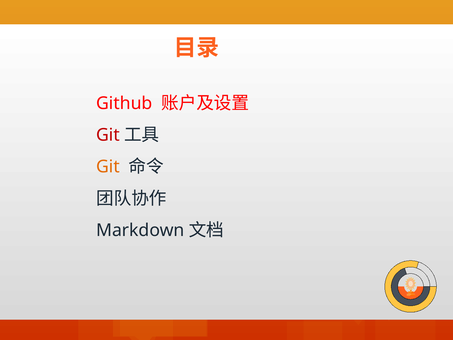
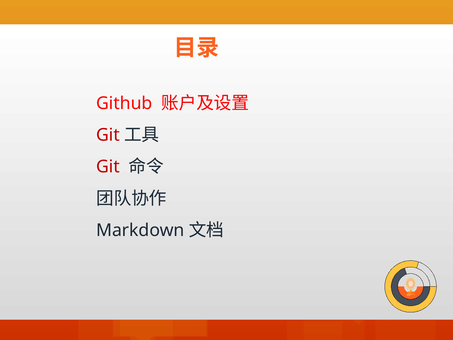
Git colour: orange -> red (108, 167)
